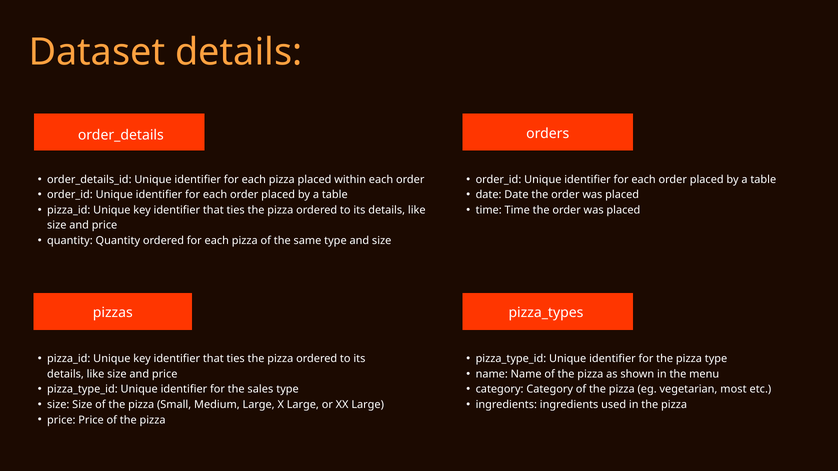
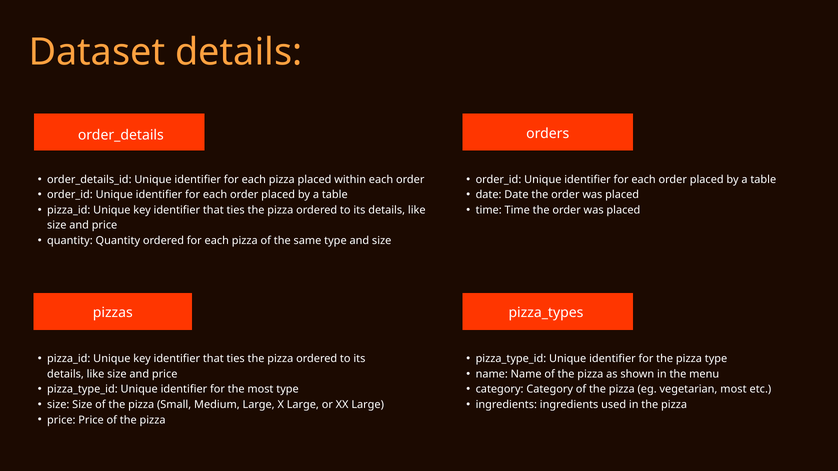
the sales: sales -> most (260, 390)
